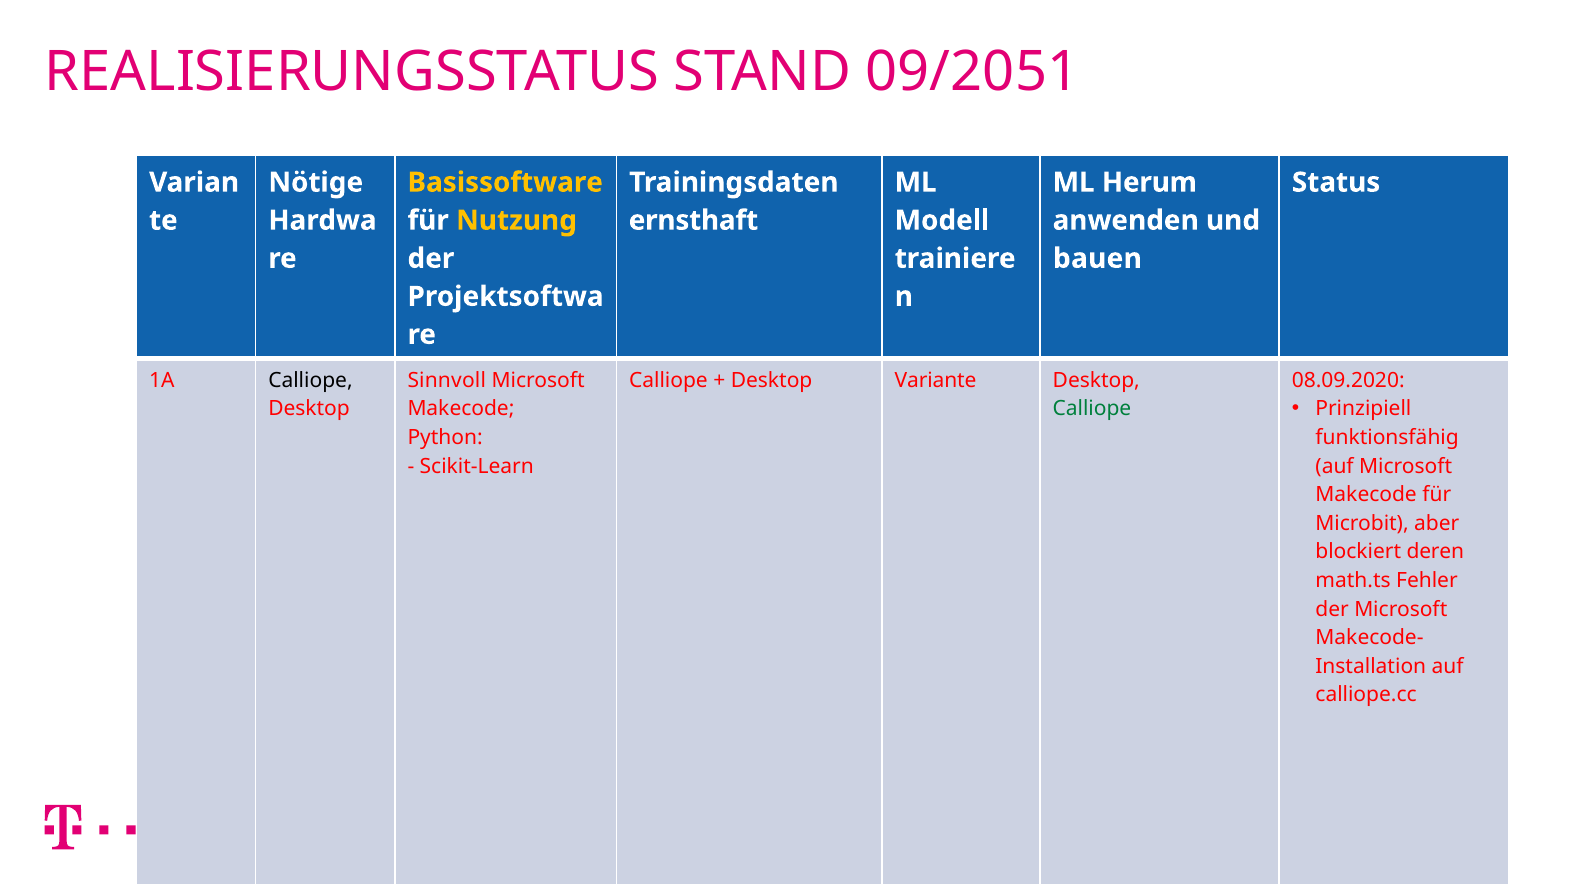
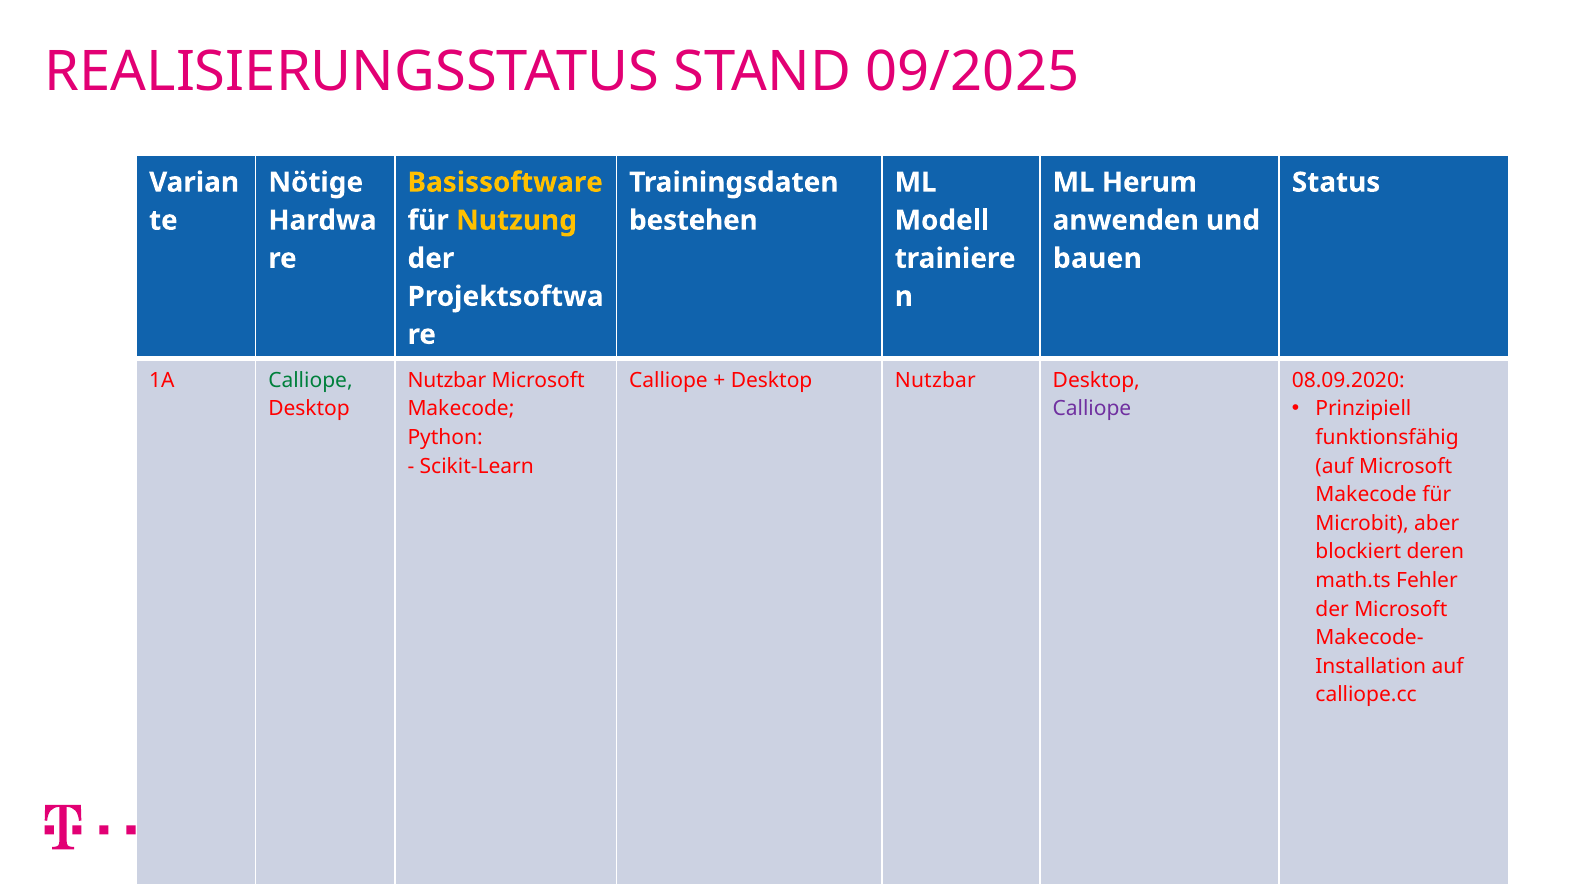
09/2051: 09/2051 -> 09/2025 (972, 72)
ernsthaft: ernsthaft -> bestehen (693, 221)
Calliope colour: black -> green (310, 380)
Sinnvoll: Sinnvoll -> Nutzbar (447, 380)
Variante: Variante -> Nutzbar (935, 380)
Calliope colour: green -> purple (1092, 409)
